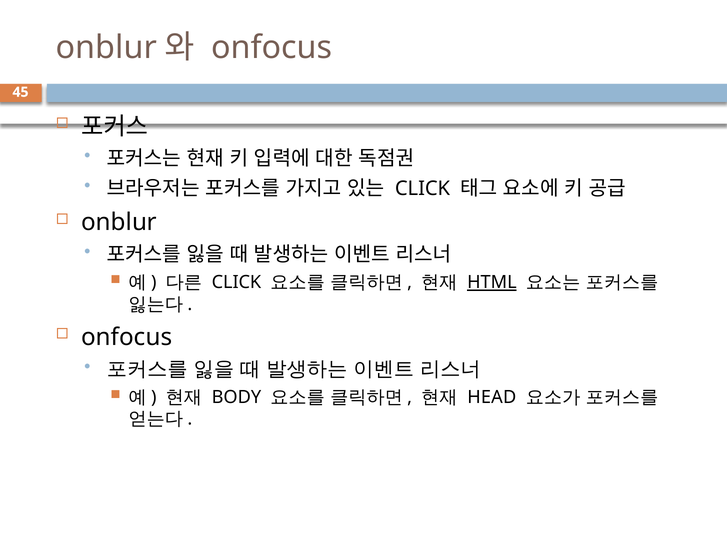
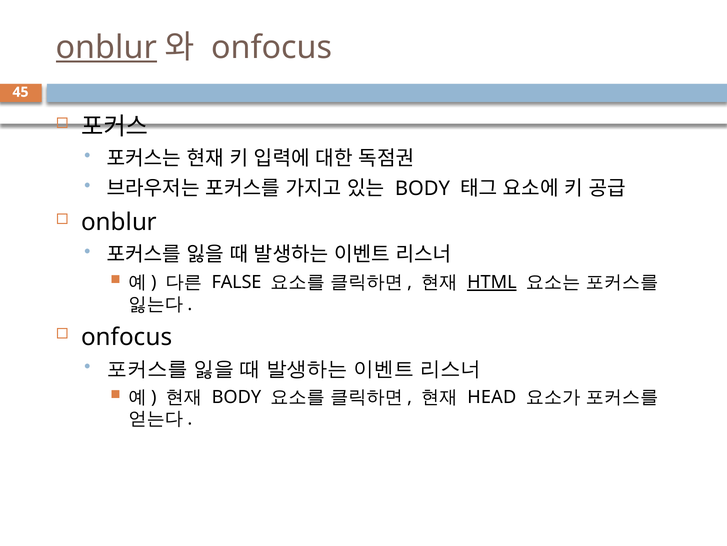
onblur underline: none -> present (106, 47)
CLICK: CLICK -> BODY (422, 188)
CLICK: CLICK -> FALSE (237, 282)
